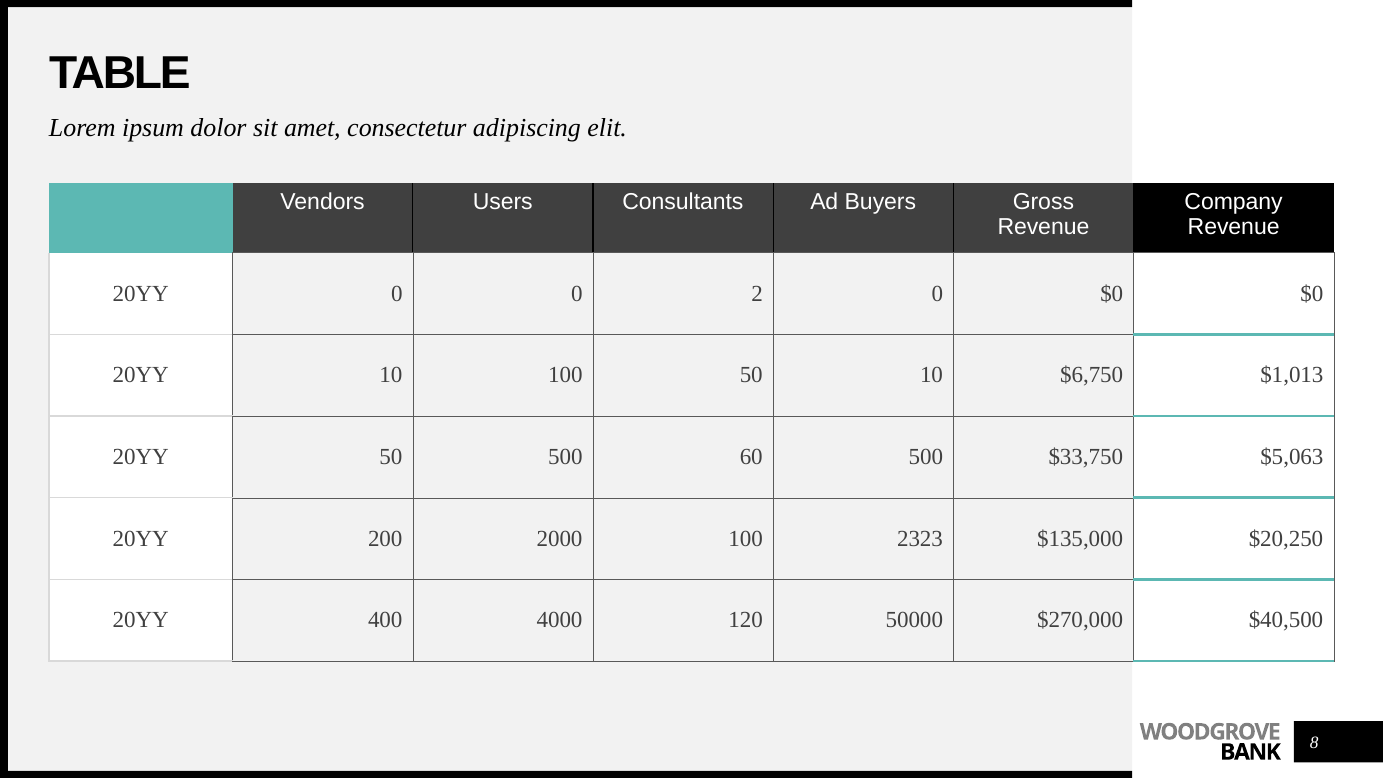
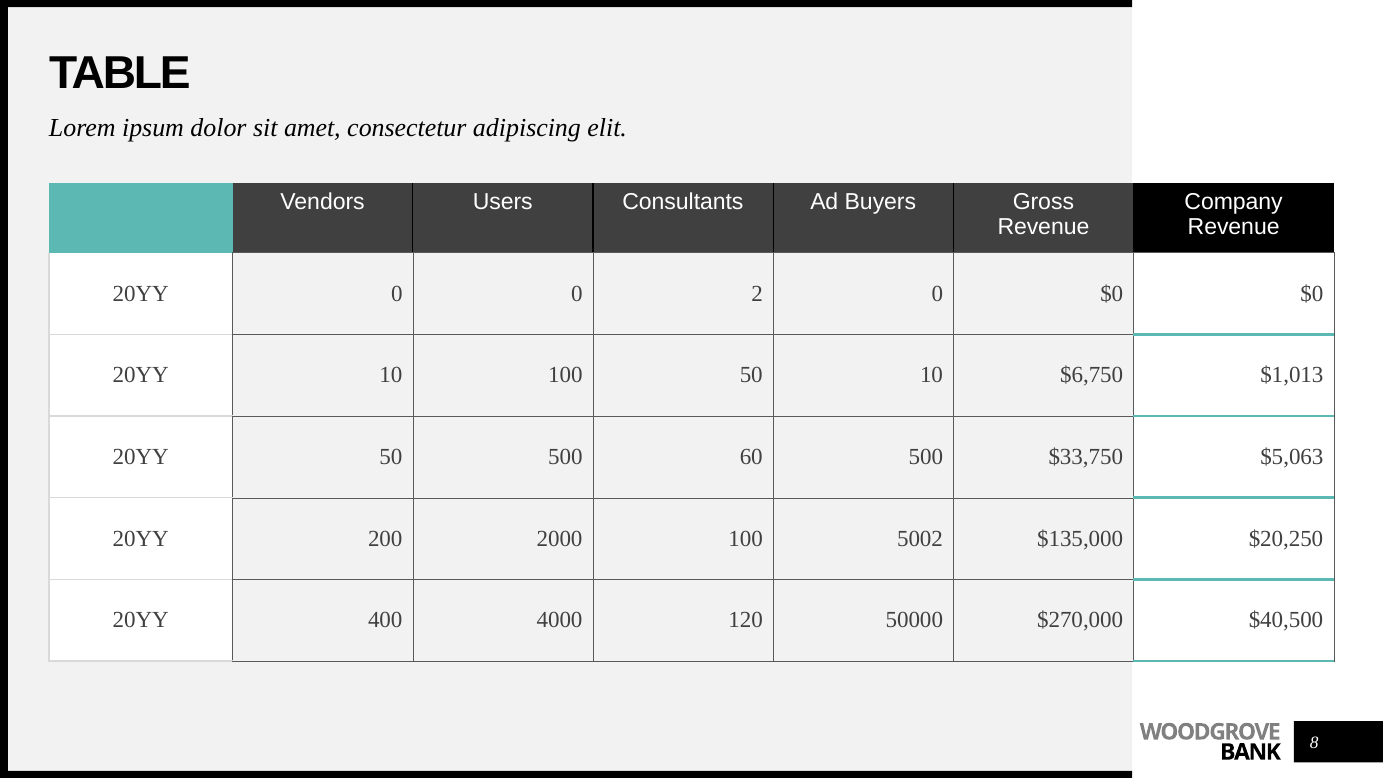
2323: 2323 -> 5002 (920, 539)
